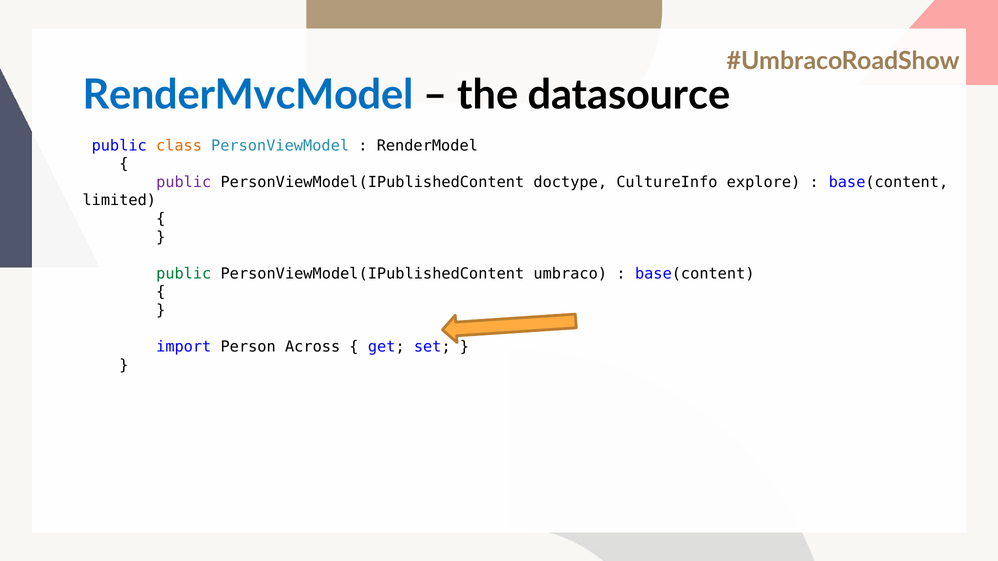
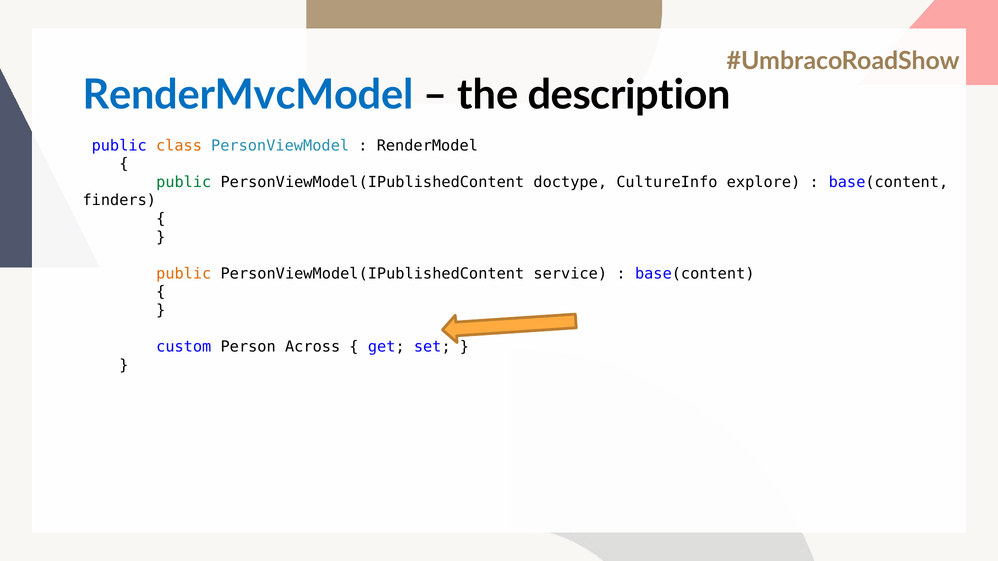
datasource: datasource -> description (629, 95)
public colour: purple -> green (184, 182)
limited: limited -> finders (119, 201)
public colour: green -> orange (184, 274)
umbraco: umbraco -> service (570, 274)
import: import -> custom (184, 347)
